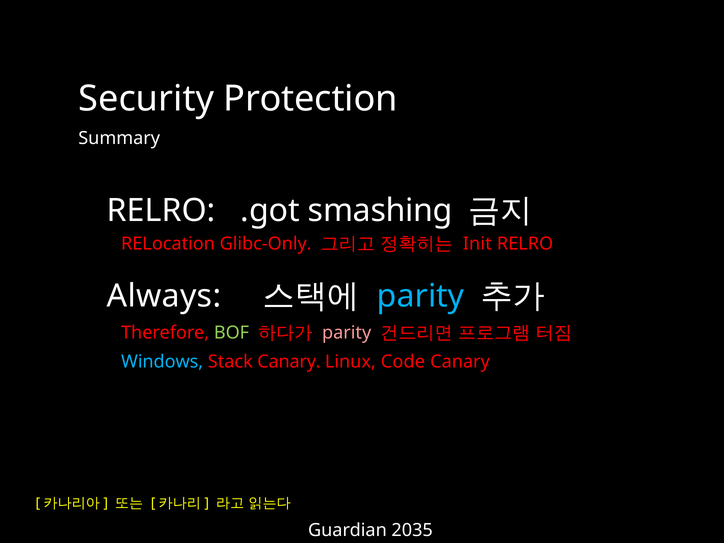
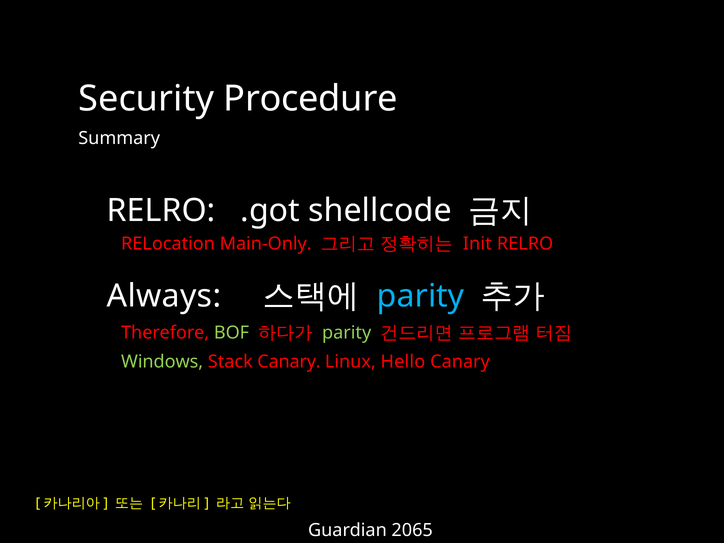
Protection: Protection -> Procedure (311, 99)
smashing: smashing -> shellcode (380, 210)
Glibc-Only: Glibc-Only -> Main-Only (266, 244)
parity colour: pink -> light green (347, 333)
Windows colour: light blue -> light green (162, 362)
Code: Code -> Hello (403, 362)
2035: 2035 -> 2065 (412, 530)
